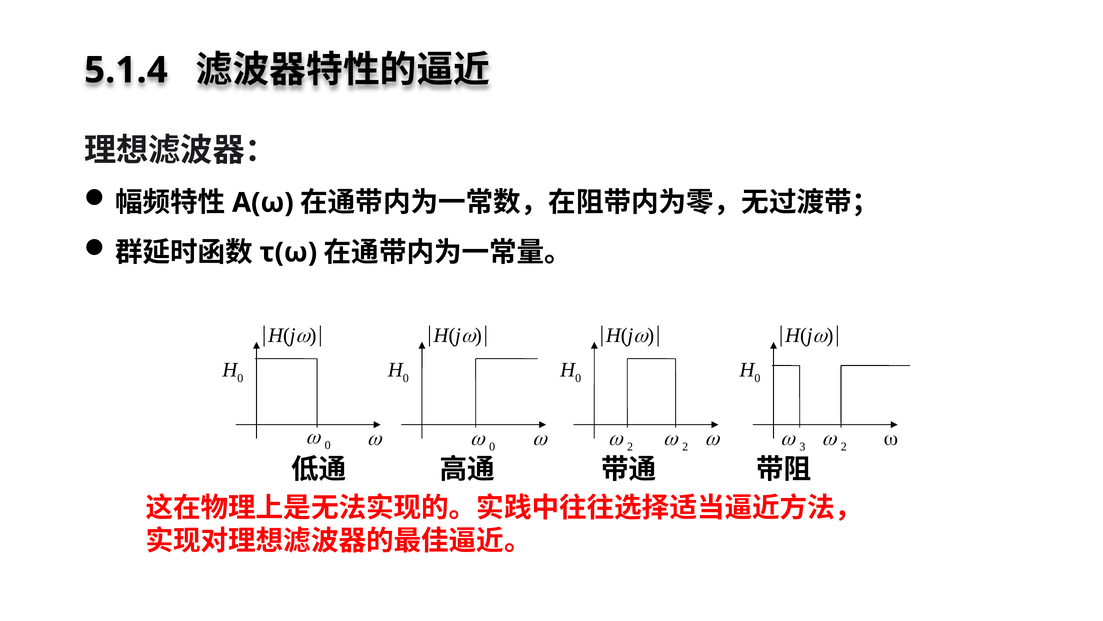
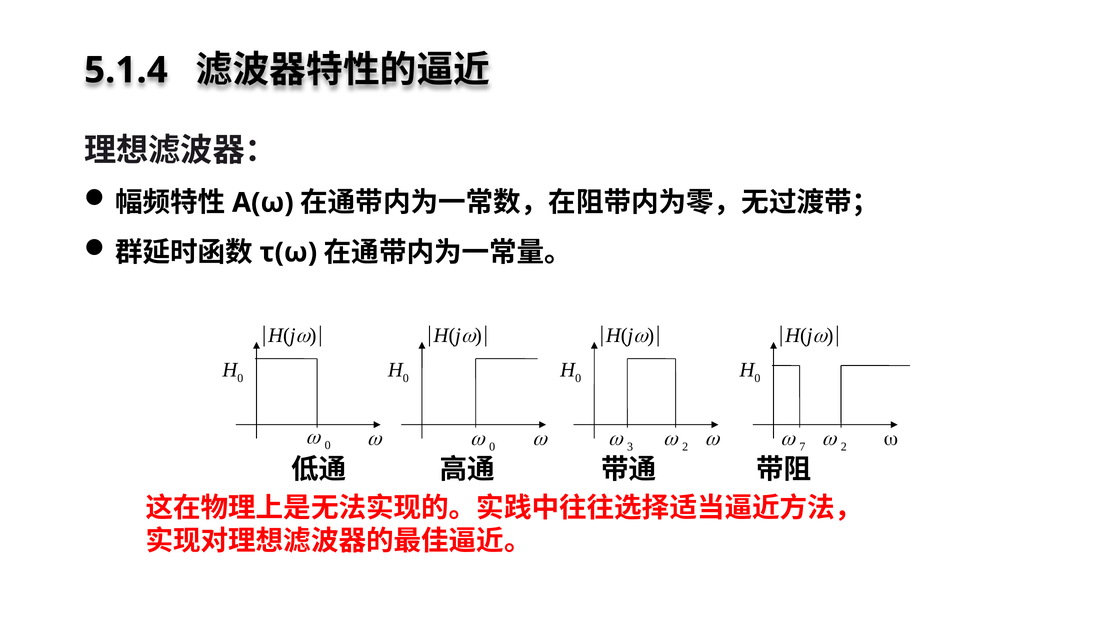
2: 2 -> 3 (630, 446)
3: 3 -> 7 (802, 446)
